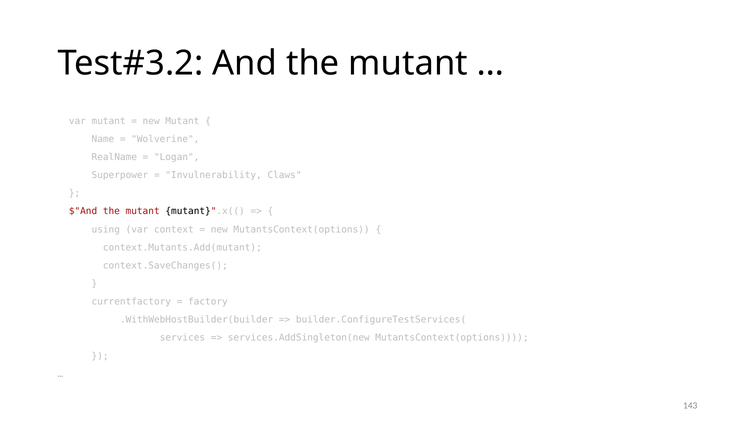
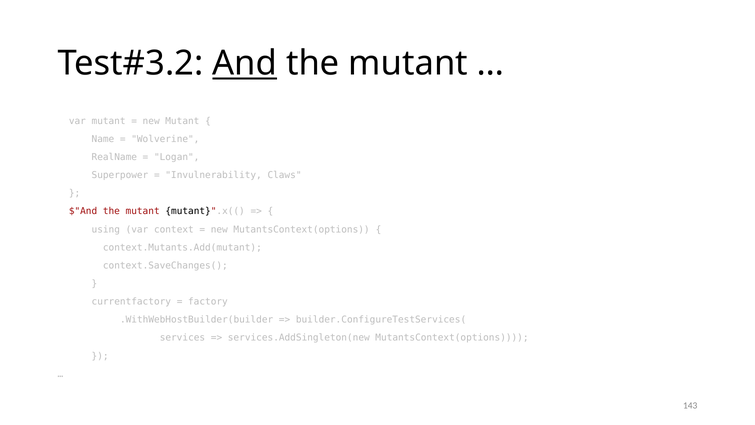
And underline: none -> present (245, 63)
